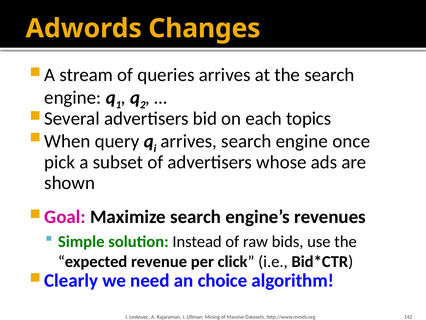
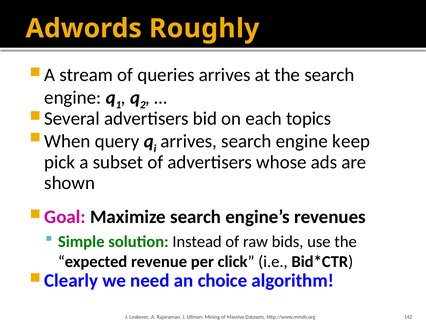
Changes: Changes -> Roughly (204, 28)
once: once -> keep (351, 141)
